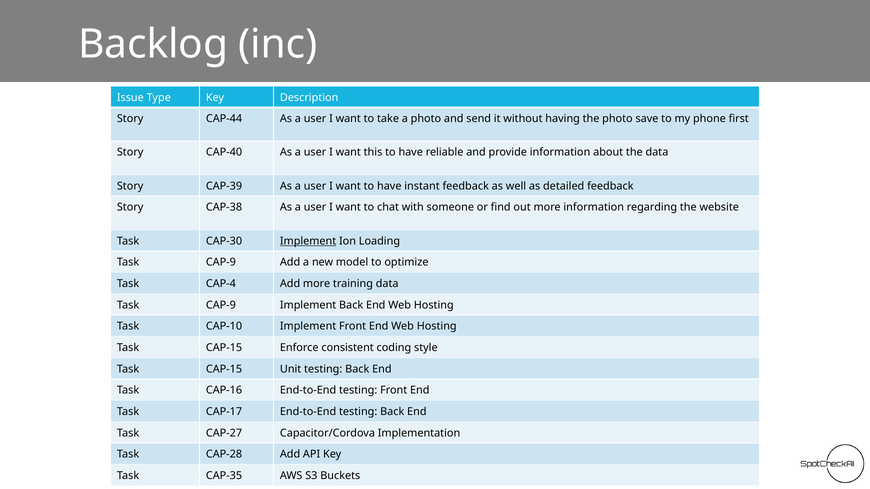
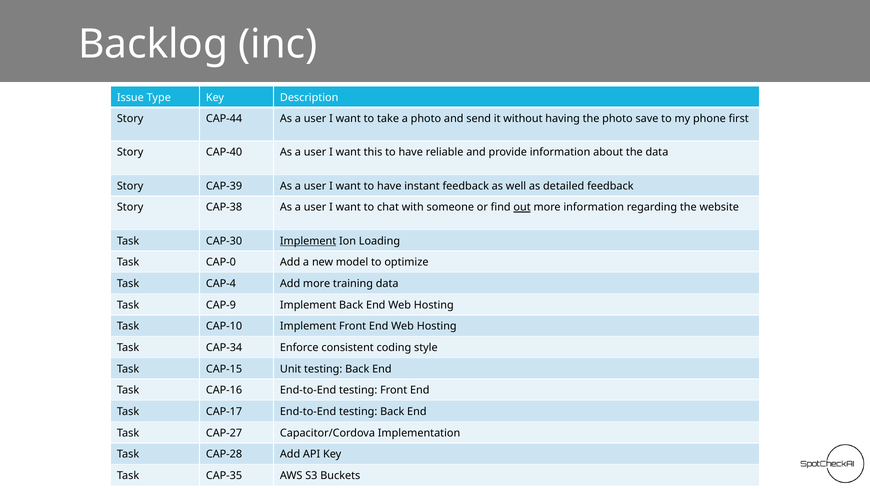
out underline: none -> present (522, 207)
CAP-9: CAP-9 -> CAP-0 (221, 262)
CAP-15: CAP-15 -> CAP-34 (224, 348)
